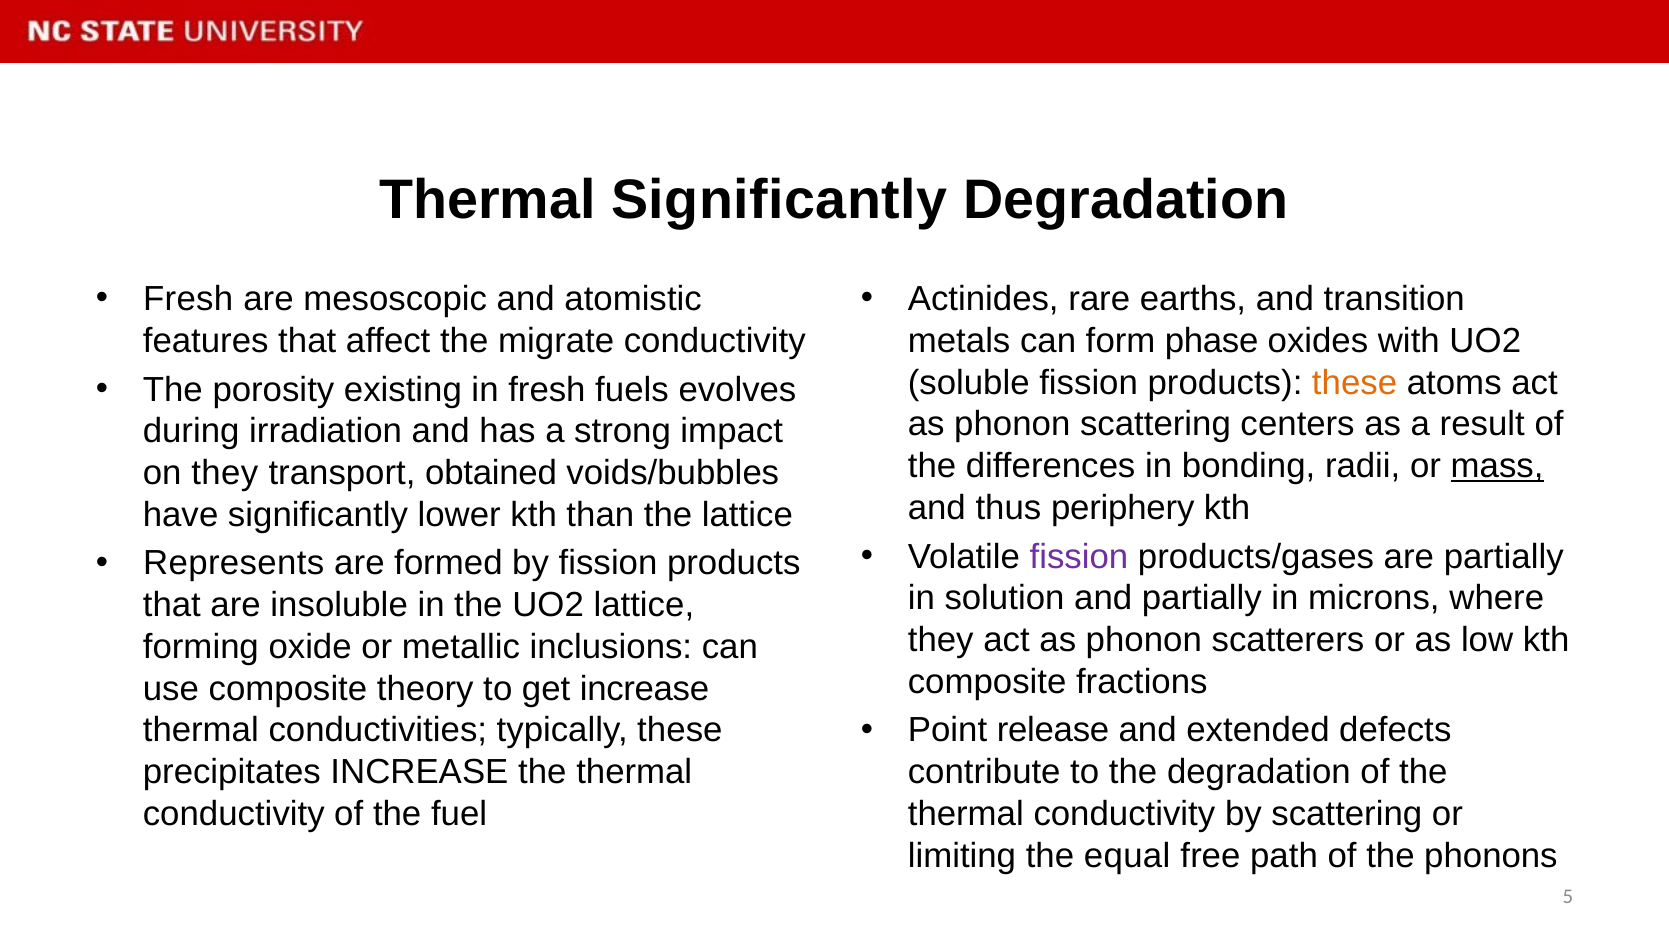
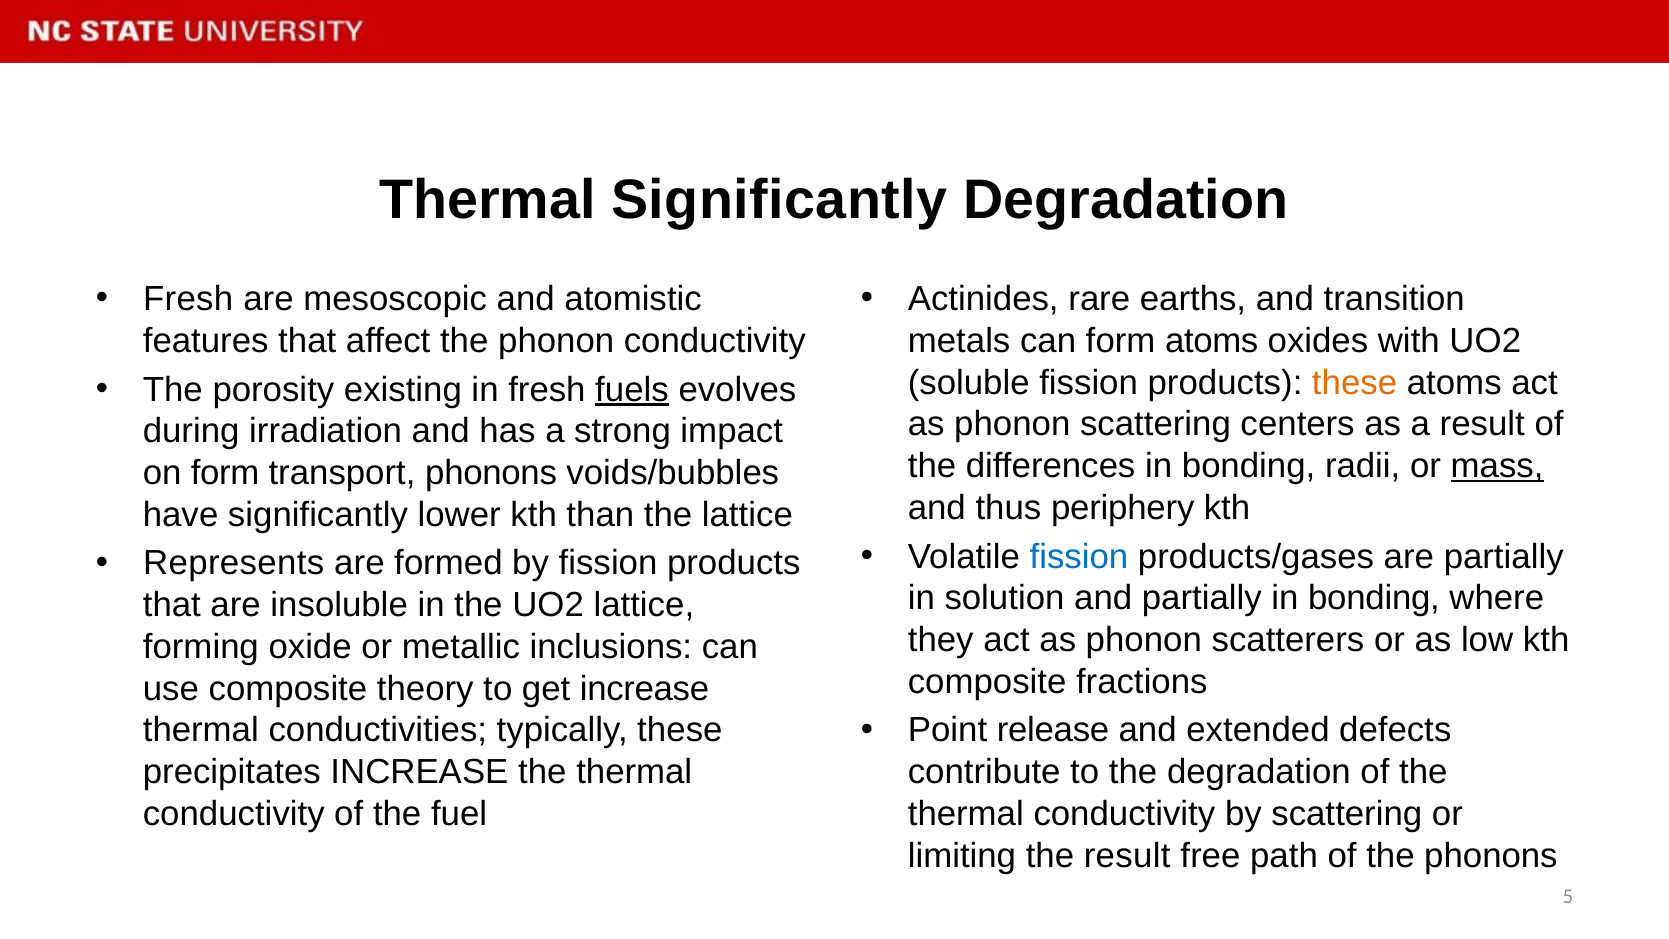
the migrate: migrate -> phonon (556, 341)
form phase: phase -> atoms (1212, 341)
fuels underline: none -> present (632, 389)
on they: they -> form (225, 473)
transport obtained: obtained -> phonons (491, 473)
fission colour: purple -> blue (1079, 556)
partially in microns: microns -> bonding (1374, 598)
the equal: equal -> result (1127, 856)
